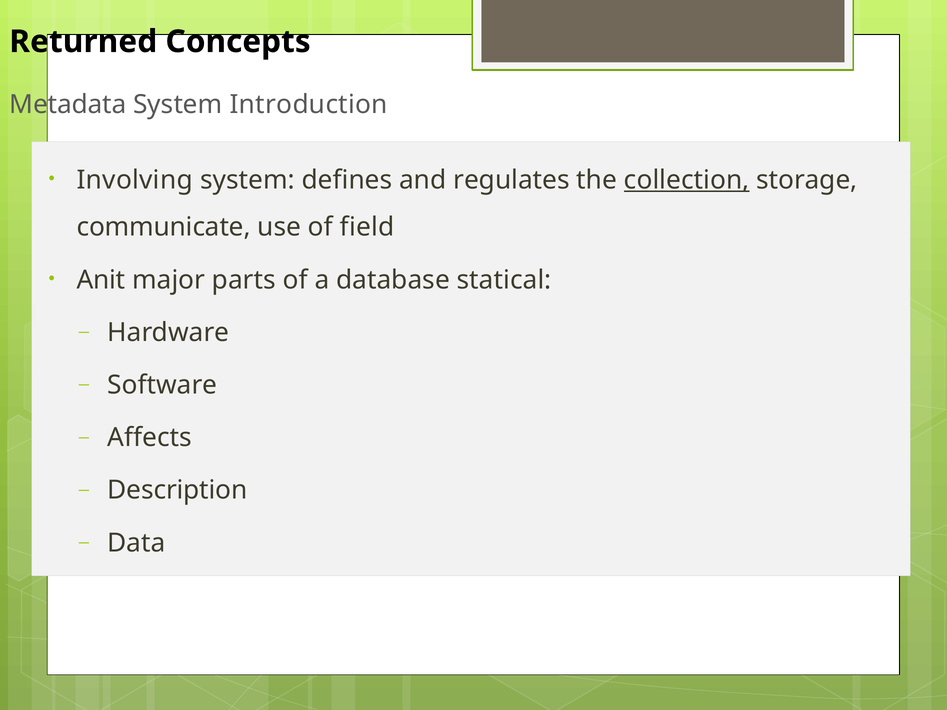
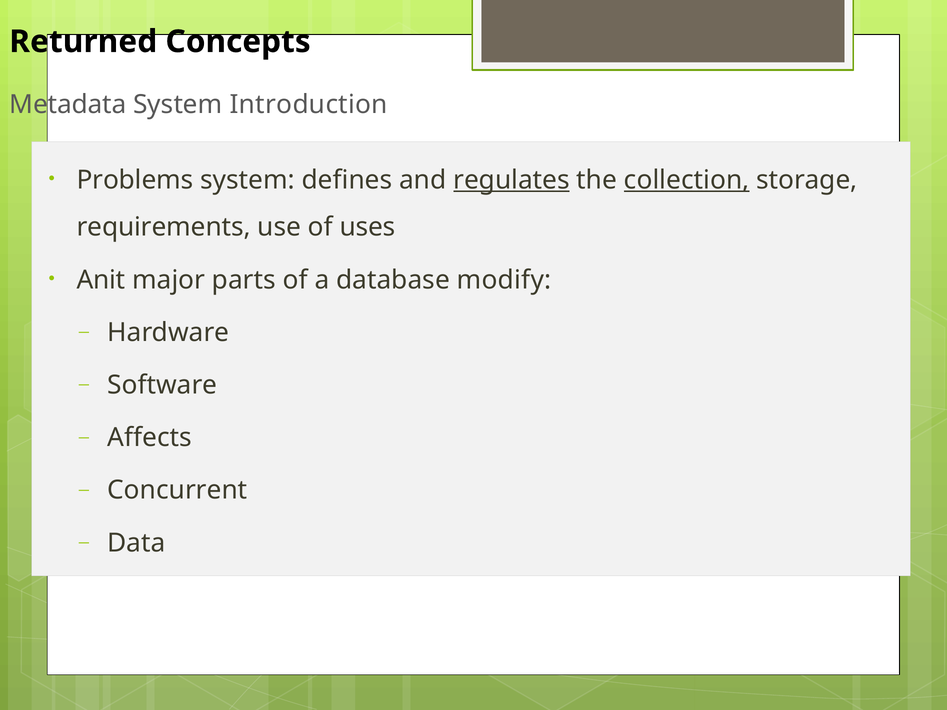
Involving: Involving -> Problems (135, 180)
regulates underline: none -> present (512, 180)
communicate: communicate -> requirements (164, 227)
field: field -> uses (368, 227)
statical: statical -> modify (504, 280)
Description: Description -> Concurrent (177, 490)
